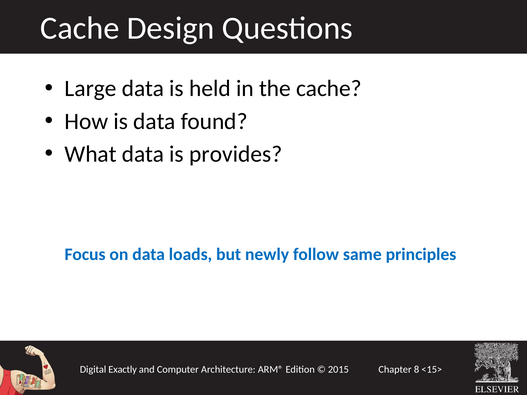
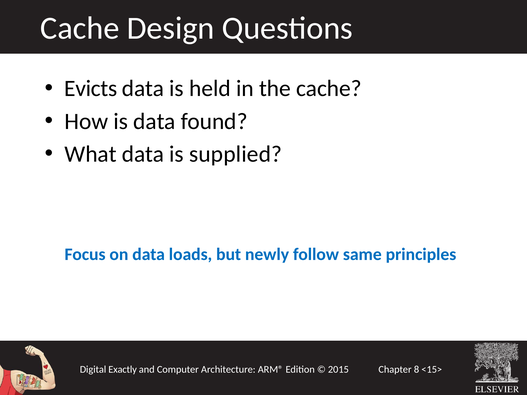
Large: Large -> Evicts (91, 89)
provides: provides -> supplied (236, 154)
